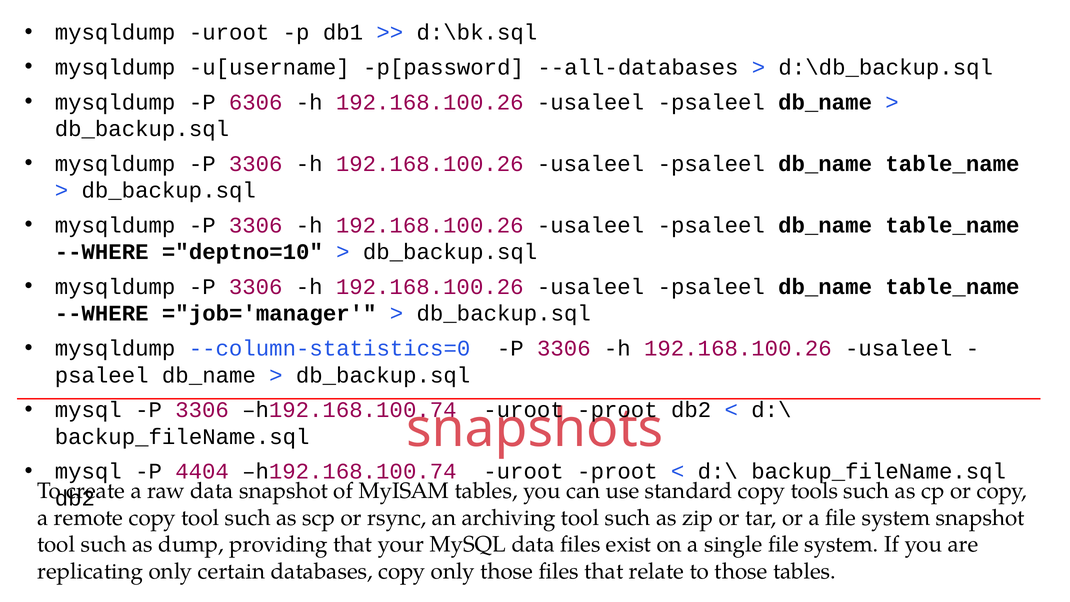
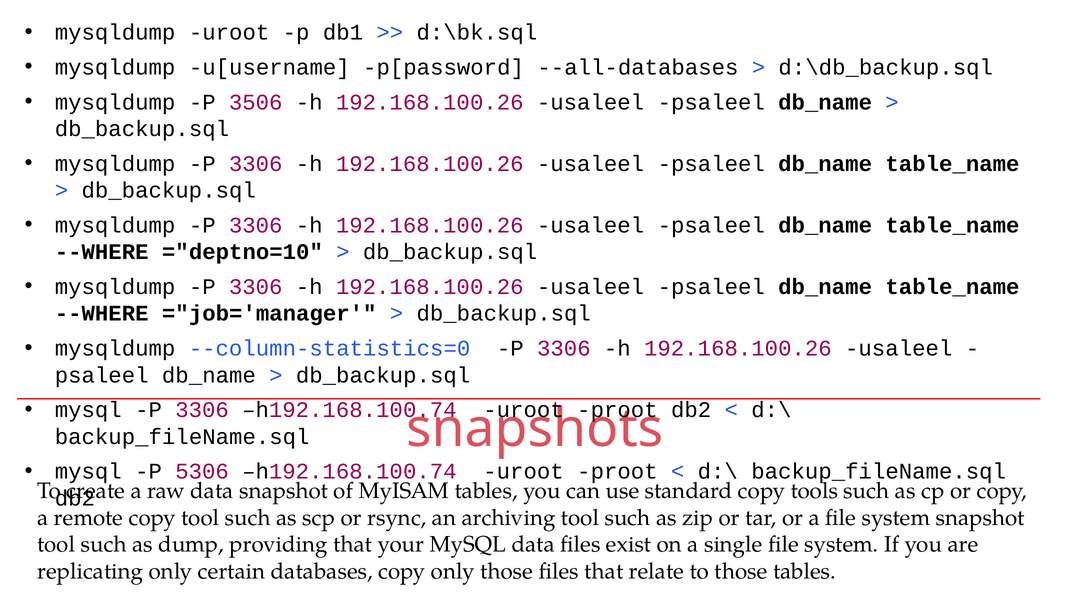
6306: 6306 -> 3506 (256, 102)
4404: 4404 -> 5306 (202, 471)
